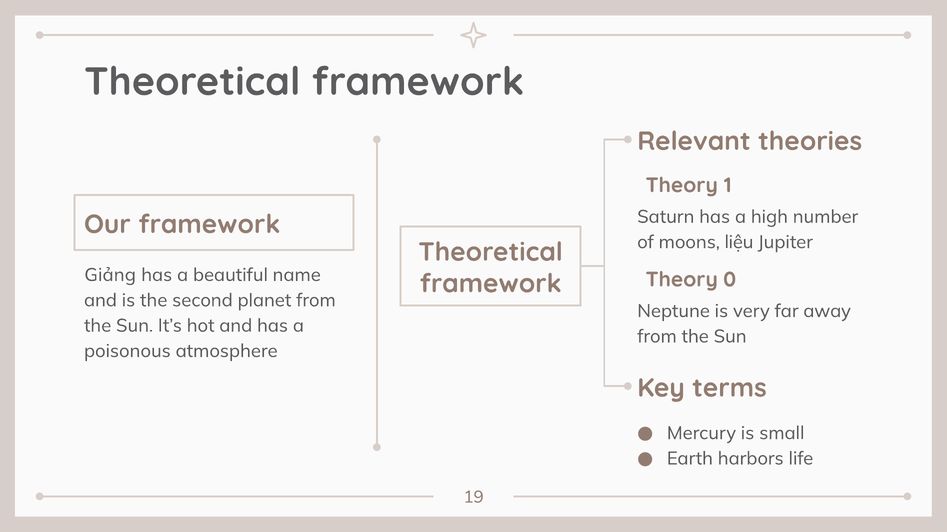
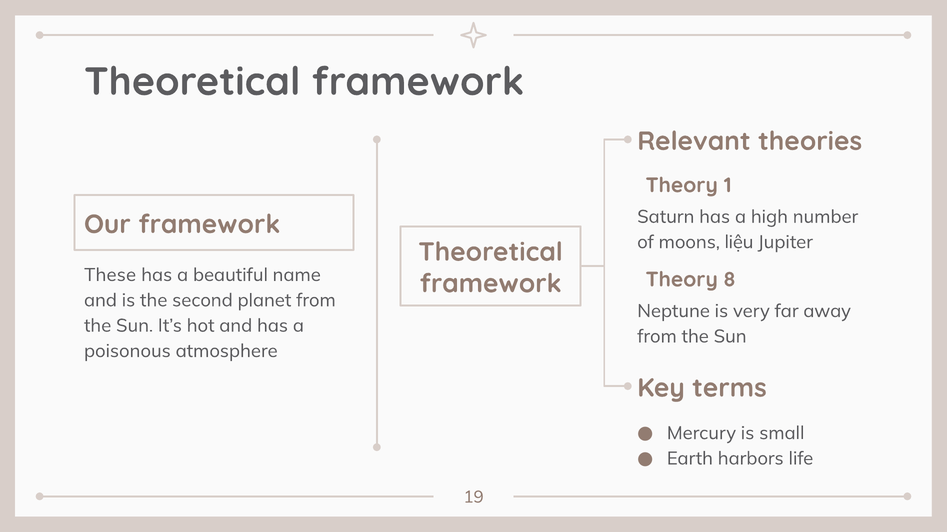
Giảng: Giảng -> These (110, 275)
0: 0 -> 8 (729, 280)
